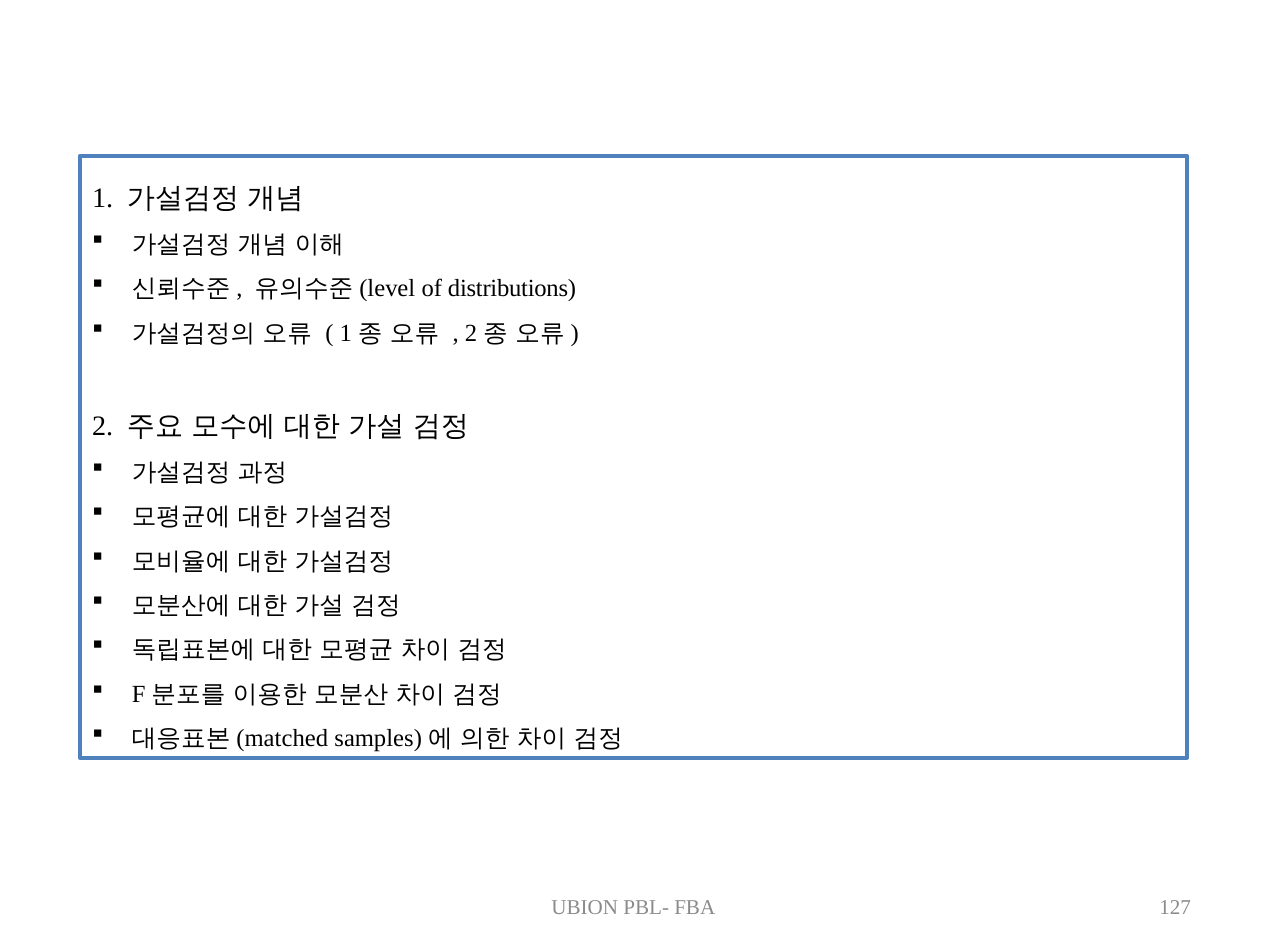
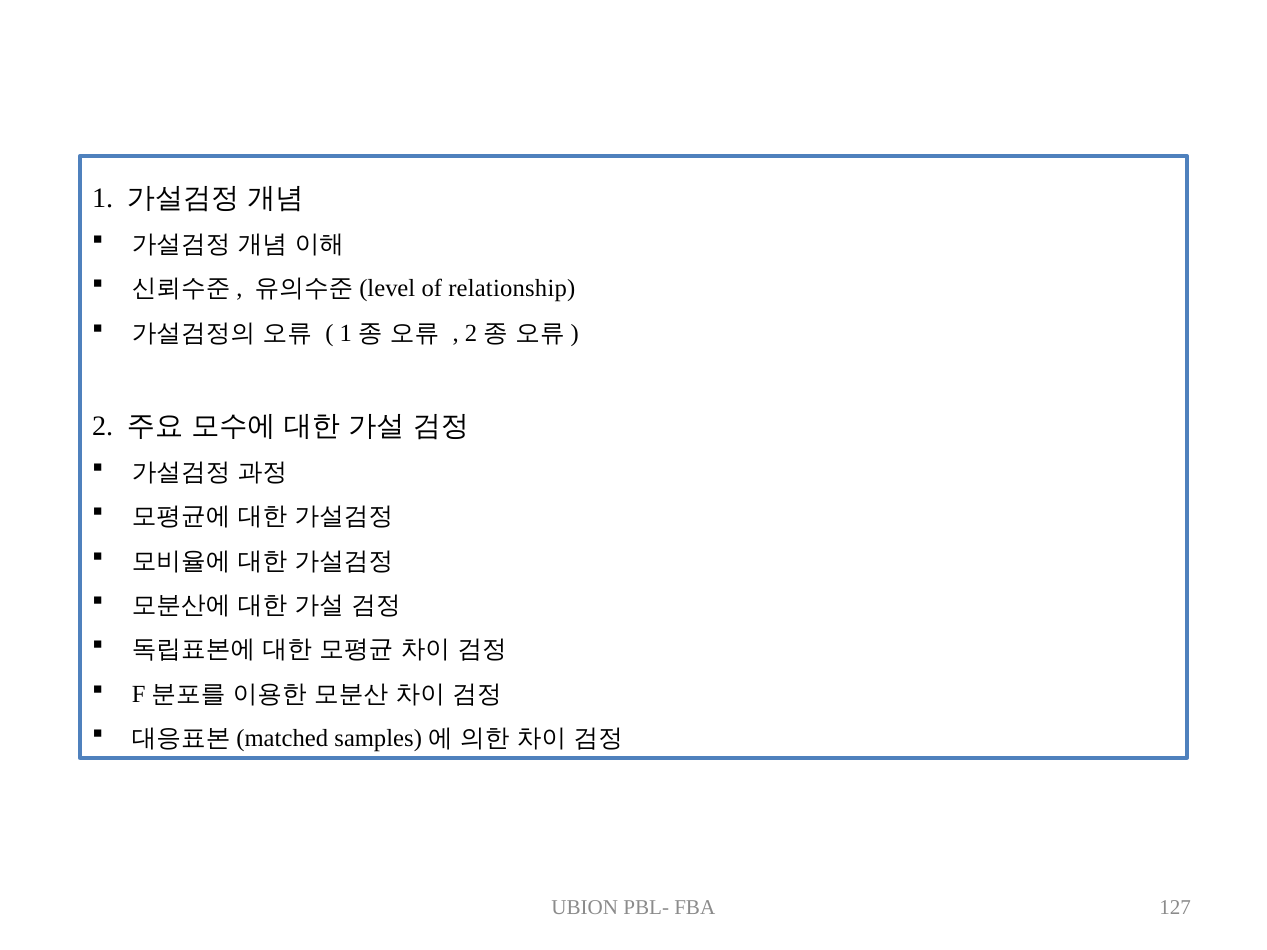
distributions: distributions -> relationship (512, 289)
